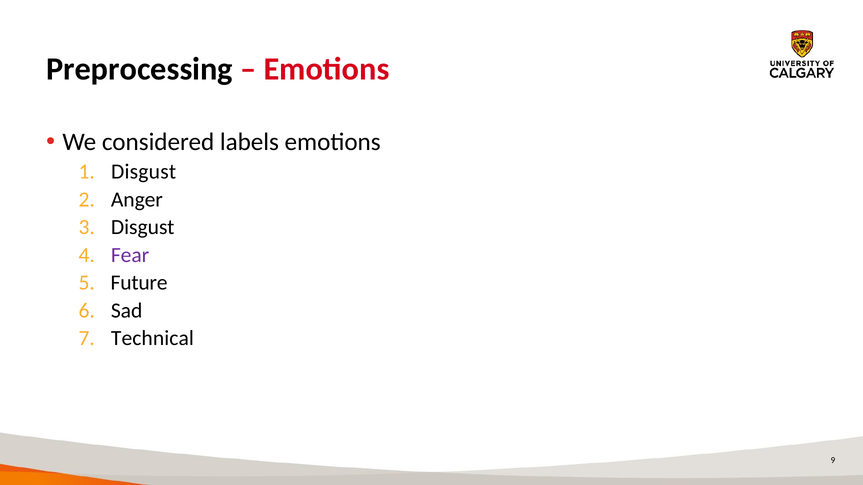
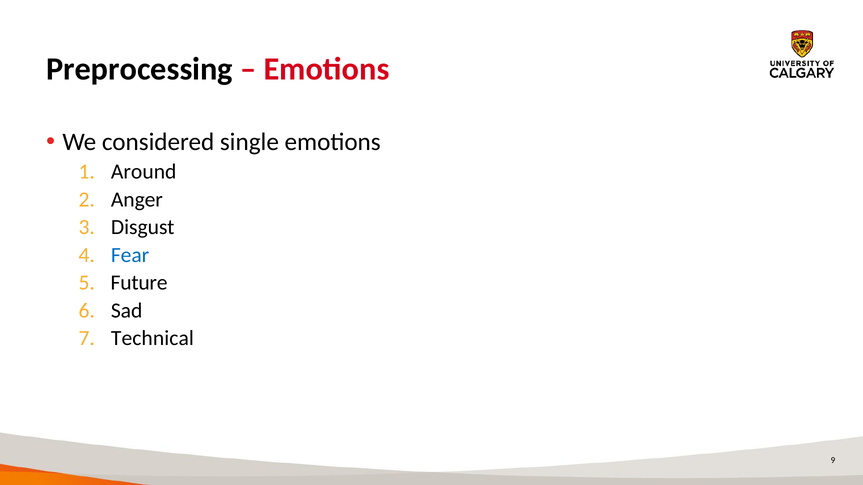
labels: labels -> single (249, 142)
Disgust: Disgust -> Around (144, 172)
Fear colour: purple -> blue (130, 255)
